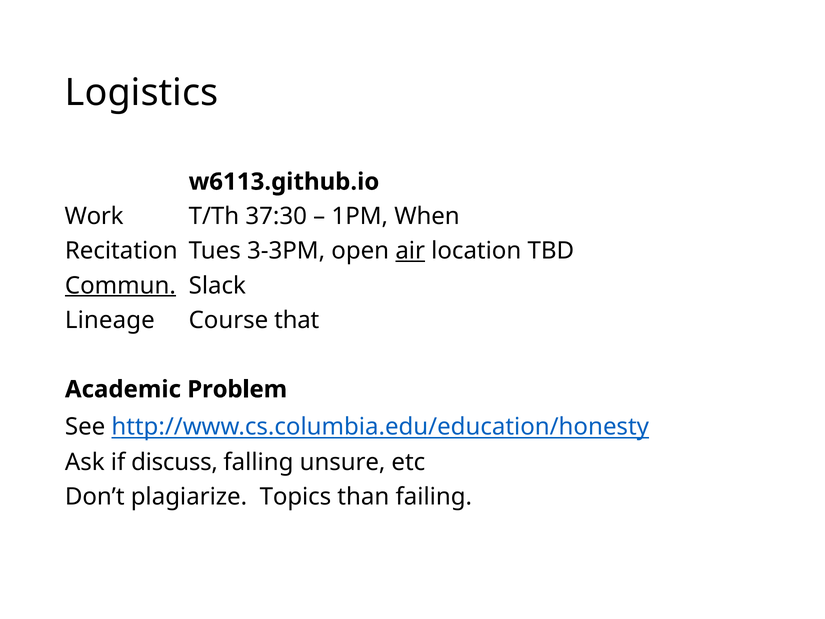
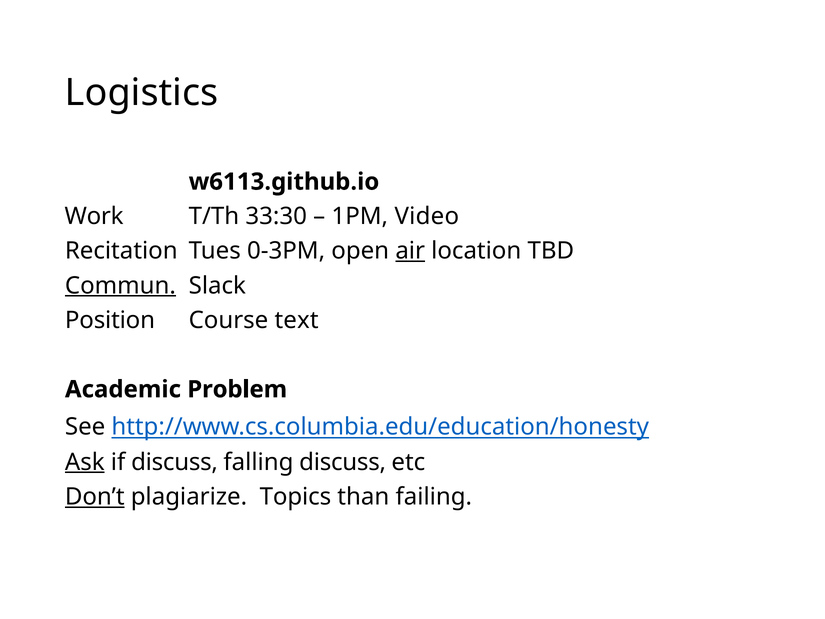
37:30: 37:30 -> 33:30 (276, 216)
When: When -> Video (427, 216)
3-3PM: 3-3PM -> 0-3PM (286, 251)
Lineage: Lineage -> Position (110, 320)
that: that -> text (297, 320)
Ask underline: none -> present (85, 462)
falling unsure: unsure -> discuss (343, 462)
Don’t underline: none -> present (95, 496)
